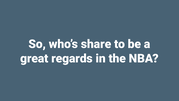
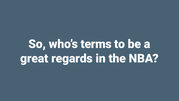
share: share -> terms (96, 44)
